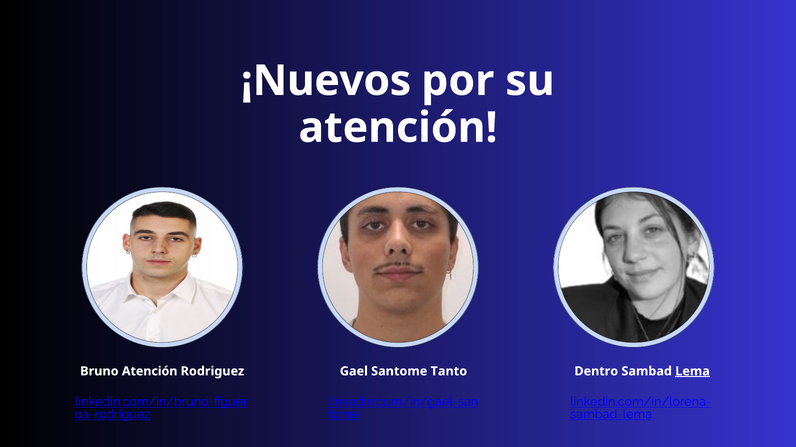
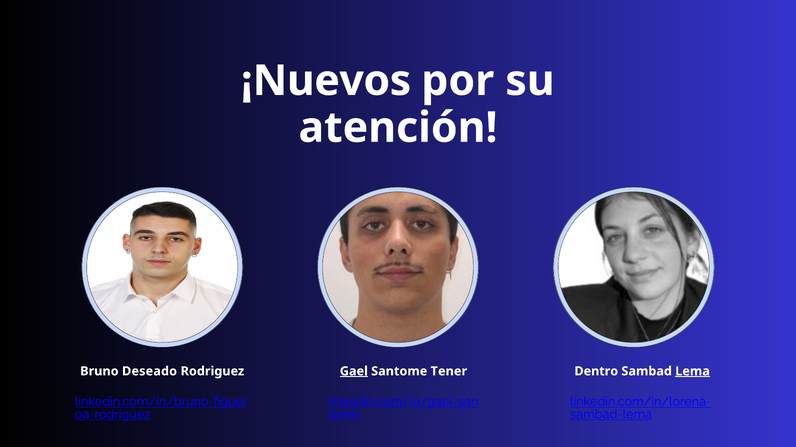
Bruno Atención: Atención -> Deseado (150, 372)
Gael underline: none -> present (354, 372)
Tanto: Tanto -> Tener (449, 372)
